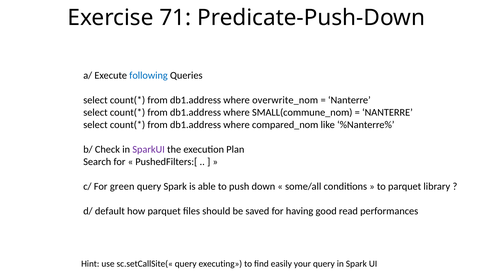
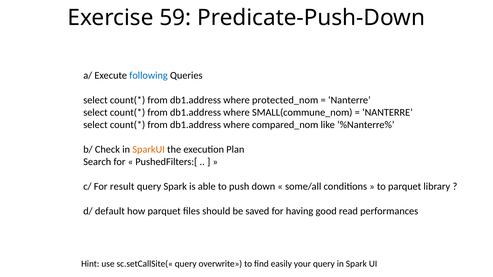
71: 71 -> 59 (175, 18)
overwrite_nom: overwrite_nom -> protected_nom (285, 100)
SparkUI colour: purple -> orange (149, 150)
green: green -> result (122, 187)
executing: executing -> overwrite (220, 264)
